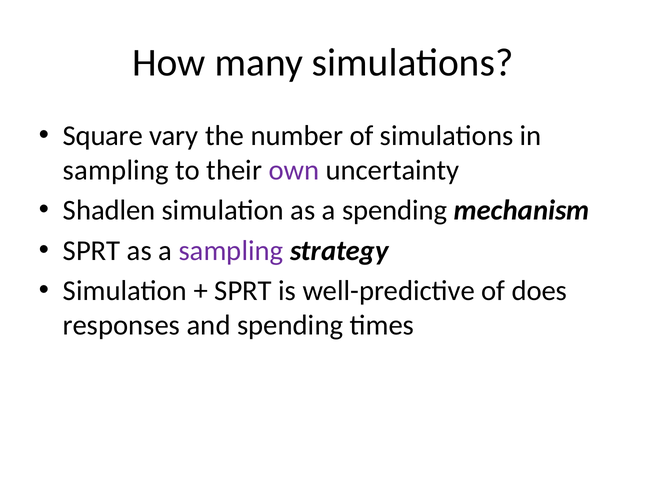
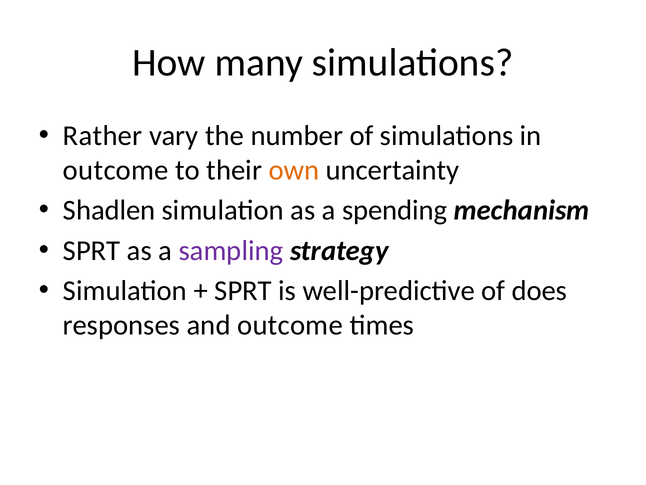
Square: Square -> Rather (103, 136)
sampling: sampling -> outcome (116, 170)
own colour: purple -> orange (294, 170)
and spending: spending -> outcome (290, 325)
